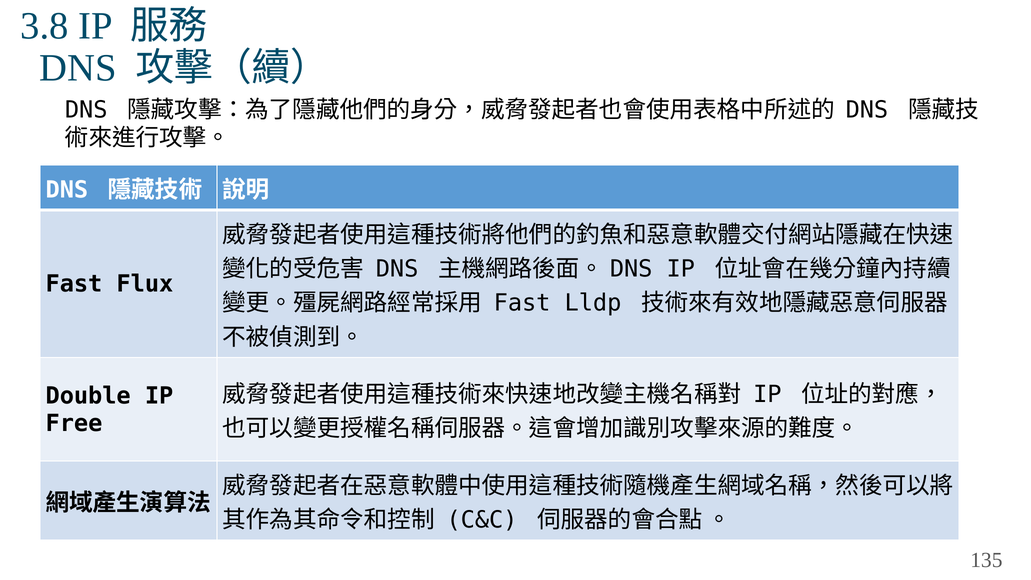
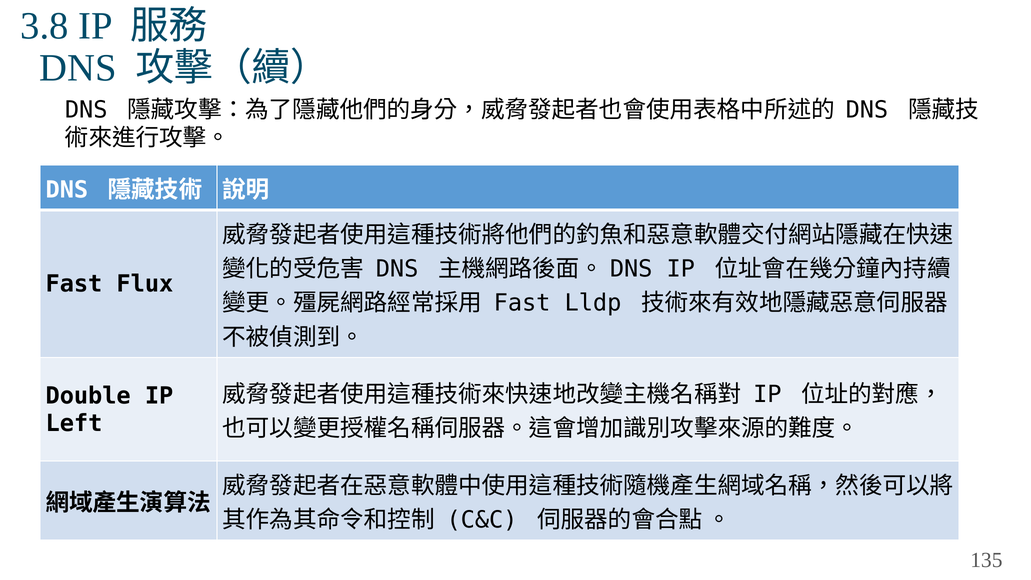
Free: Free -> Left (74, 423)
